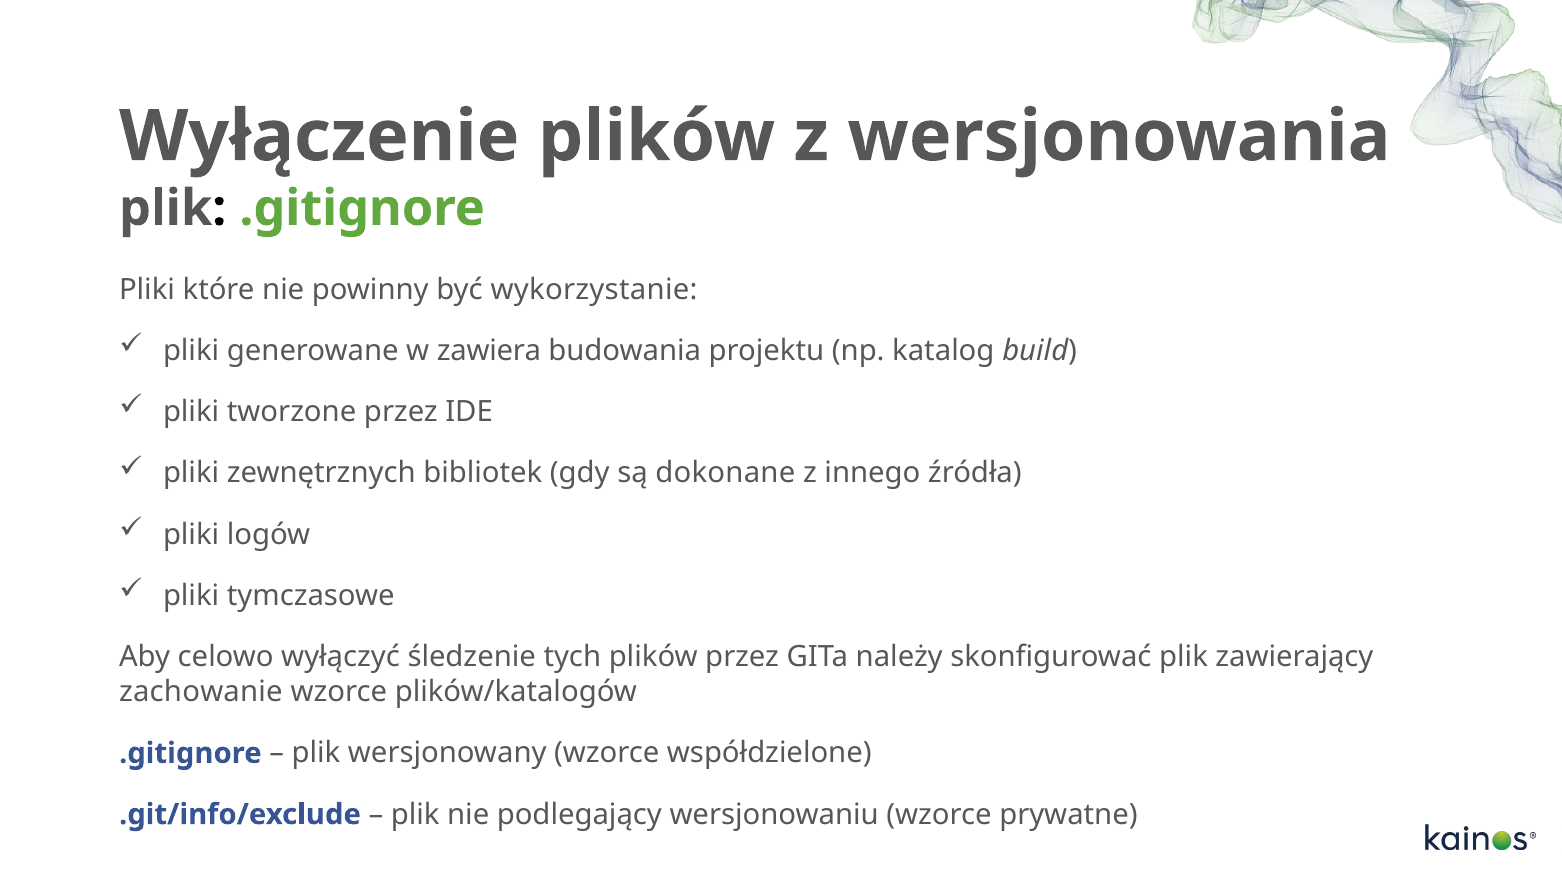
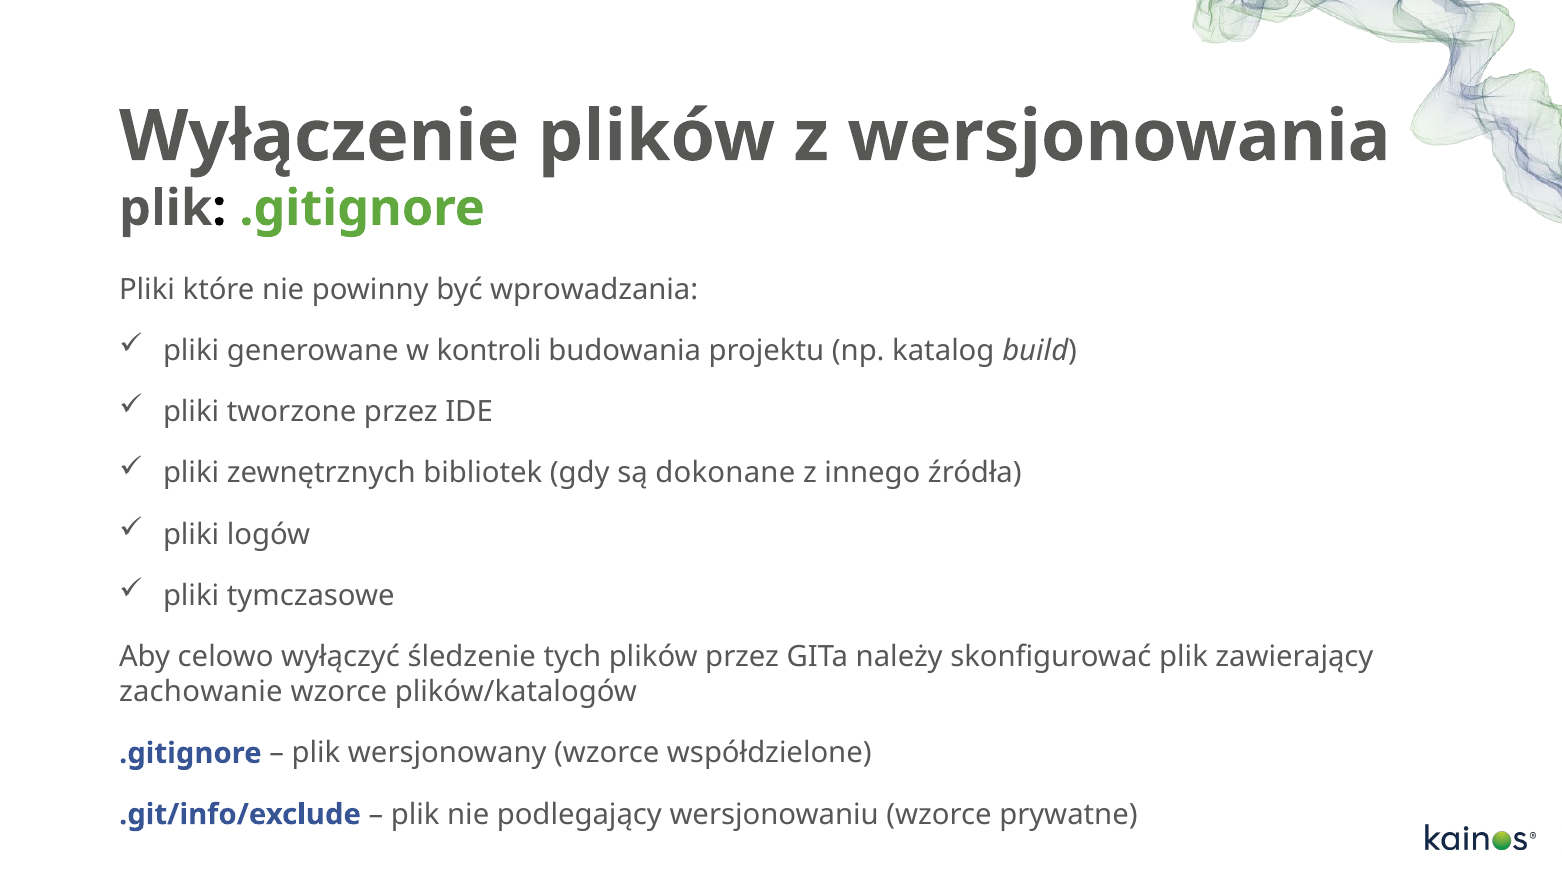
wykorzystanie: wykorzystanie -> wprowadzania (594, 289)
zawiera: zawiera -> kontroli (489, 351)
